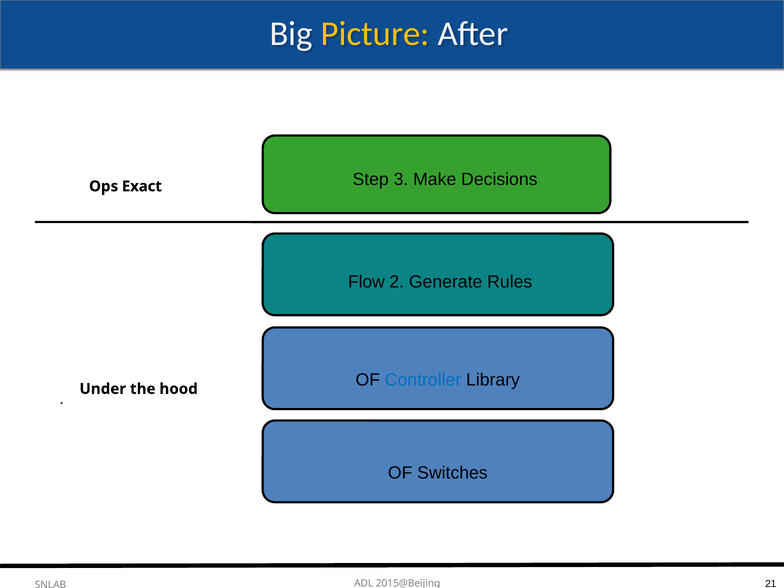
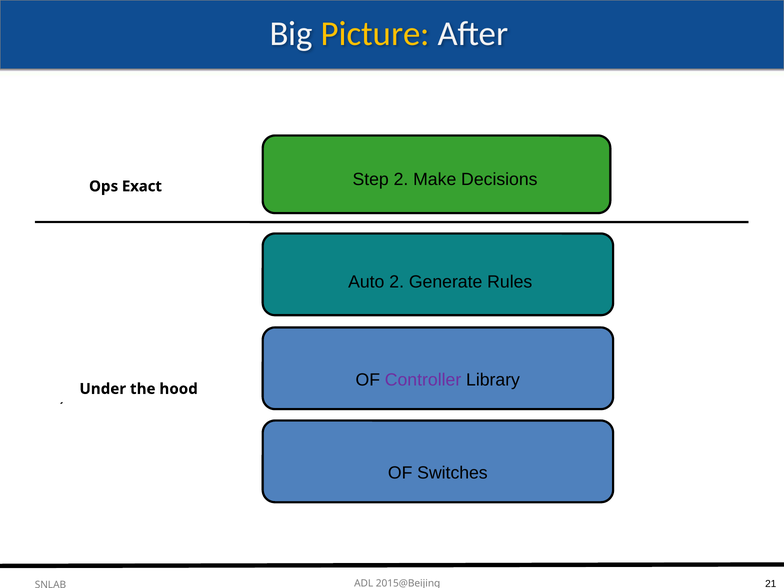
Step 3: 3 -> 2 (401, 179)
Flow: Flow -> Auto (366, 282)
Controller colour: blue -> purple (423, 380)
